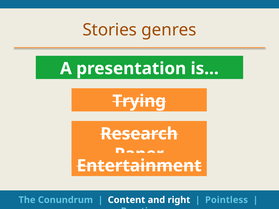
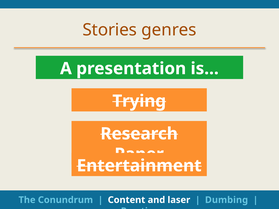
right: right -> laser (179, 200)
Pointless: Pointless -> Dumbing (227, 200)
